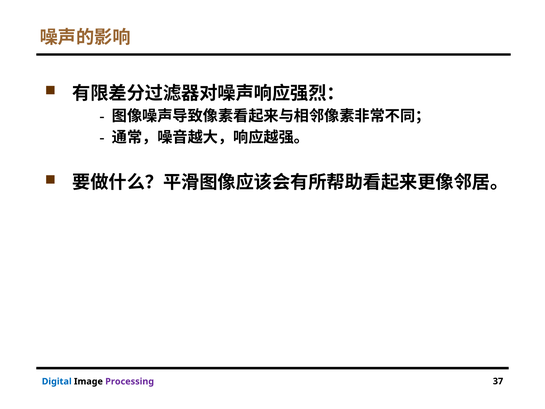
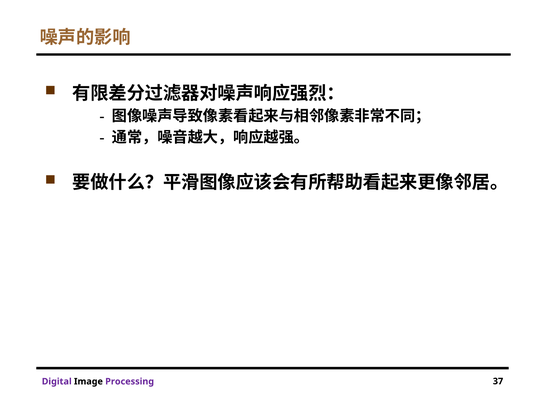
Digital colour: blue -> purple (57, 381)
